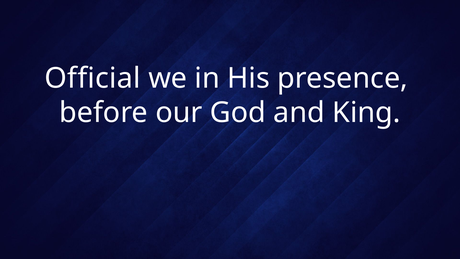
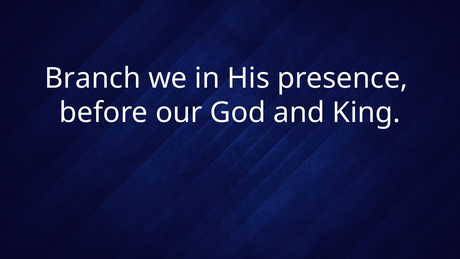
Official: Official -> Branch (93, 78)
